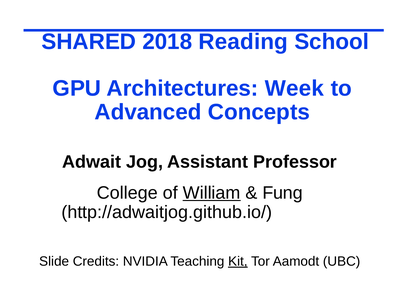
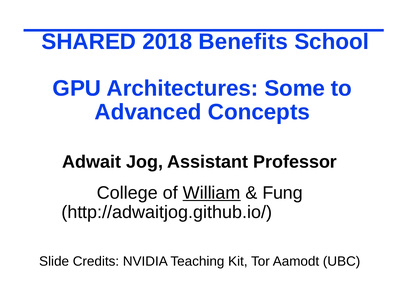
Reading: Reading -> Benefits (243, 42)
Week: Week -> Some (295, 89)
Kit underline: present -> none (238, 261)
